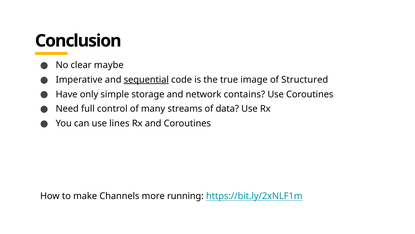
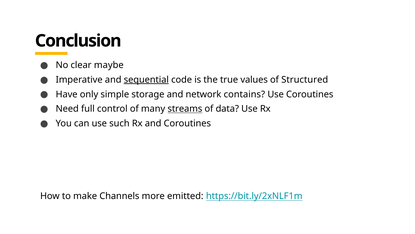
image: image -> values (254, 80)
streams underline: none -> present (185, 109)
lines: lines -> such (119, 123)
running: running -> emitted (185, 196)
